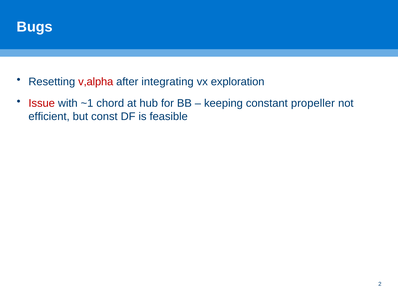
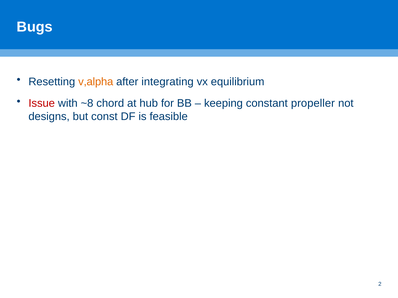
v,alpha colour: red -> orange (96, 82)
exploration: exploration -> equilibrium (238, 82)
~1: ~1 -> ~8 (87, 103)
efficient: efficient -> designs (49, 117)
